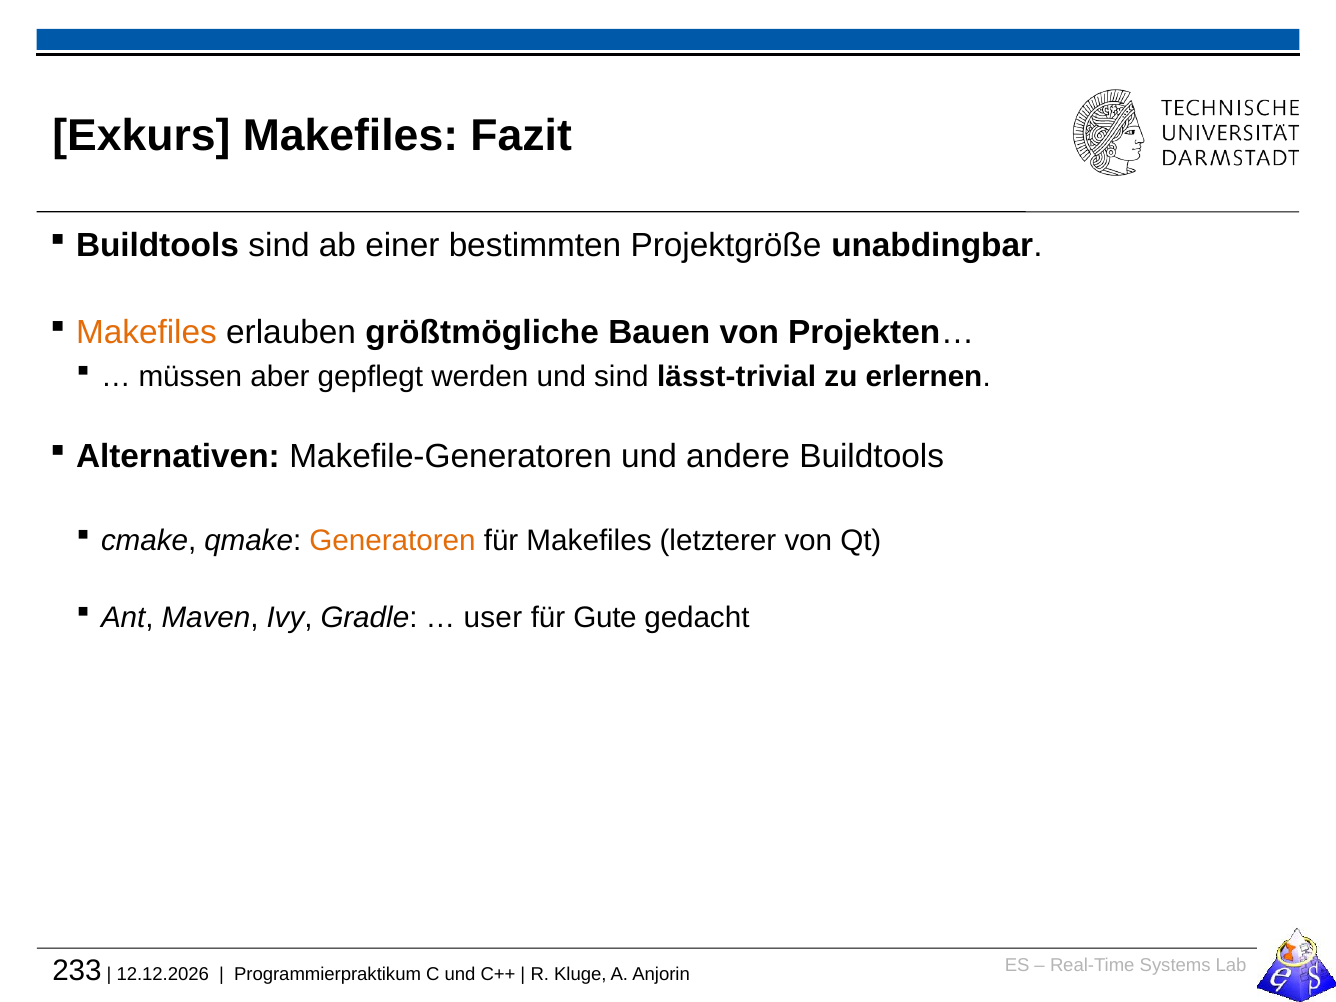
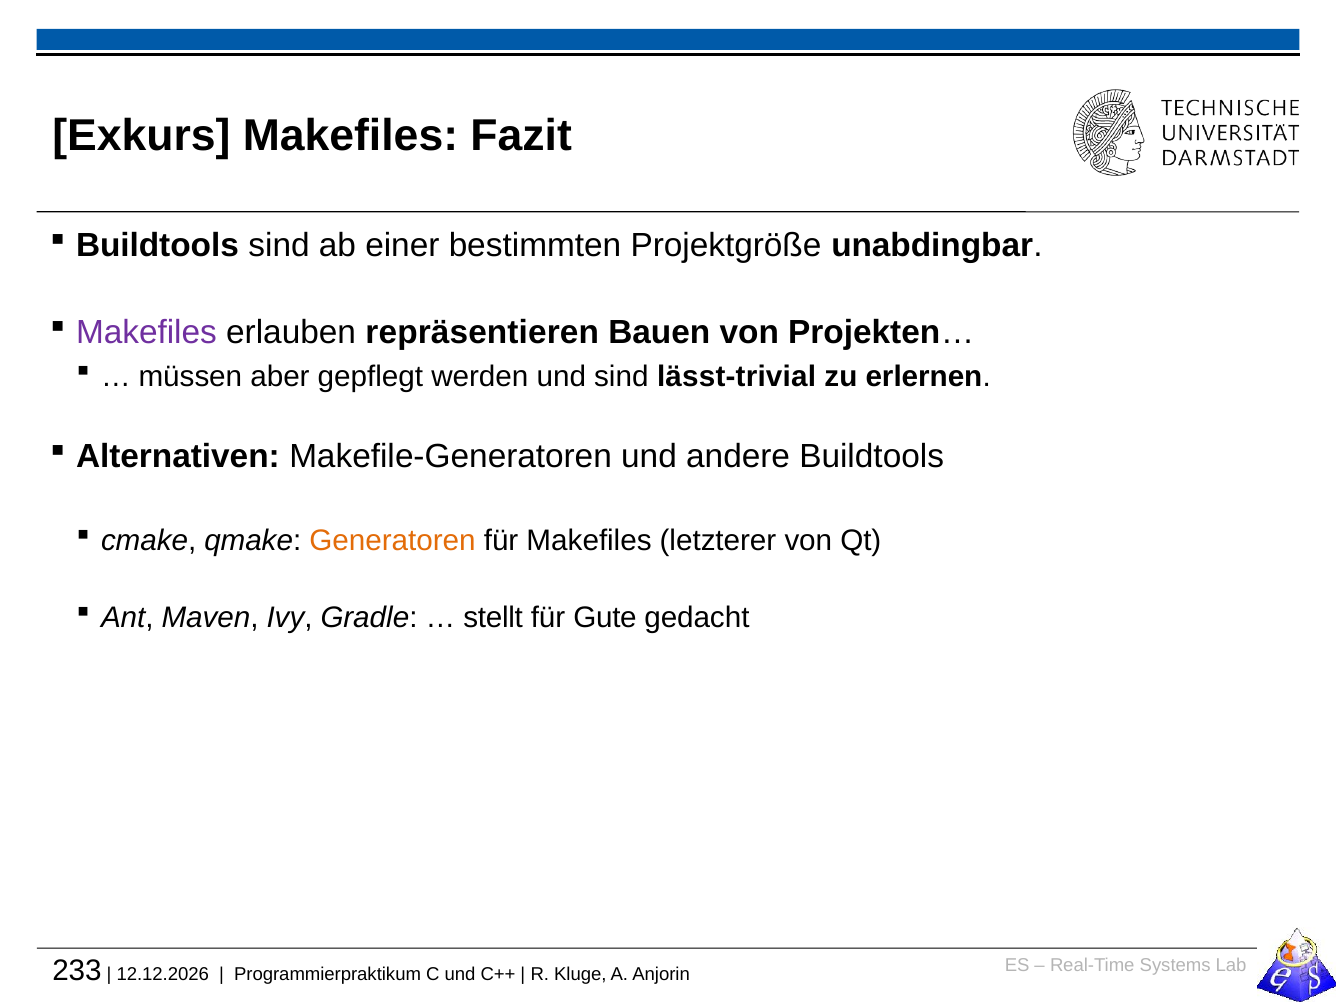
Makefiles colour: orange -> purple (146, 333)
größtmögliche: größtmögliche -> repräsentieren (482, 333)
user: user -> stellt (493, 617)
